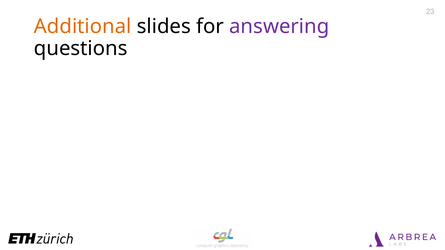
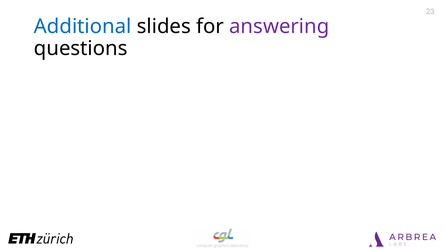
Additional colour: orange -> blue (83, 26)
